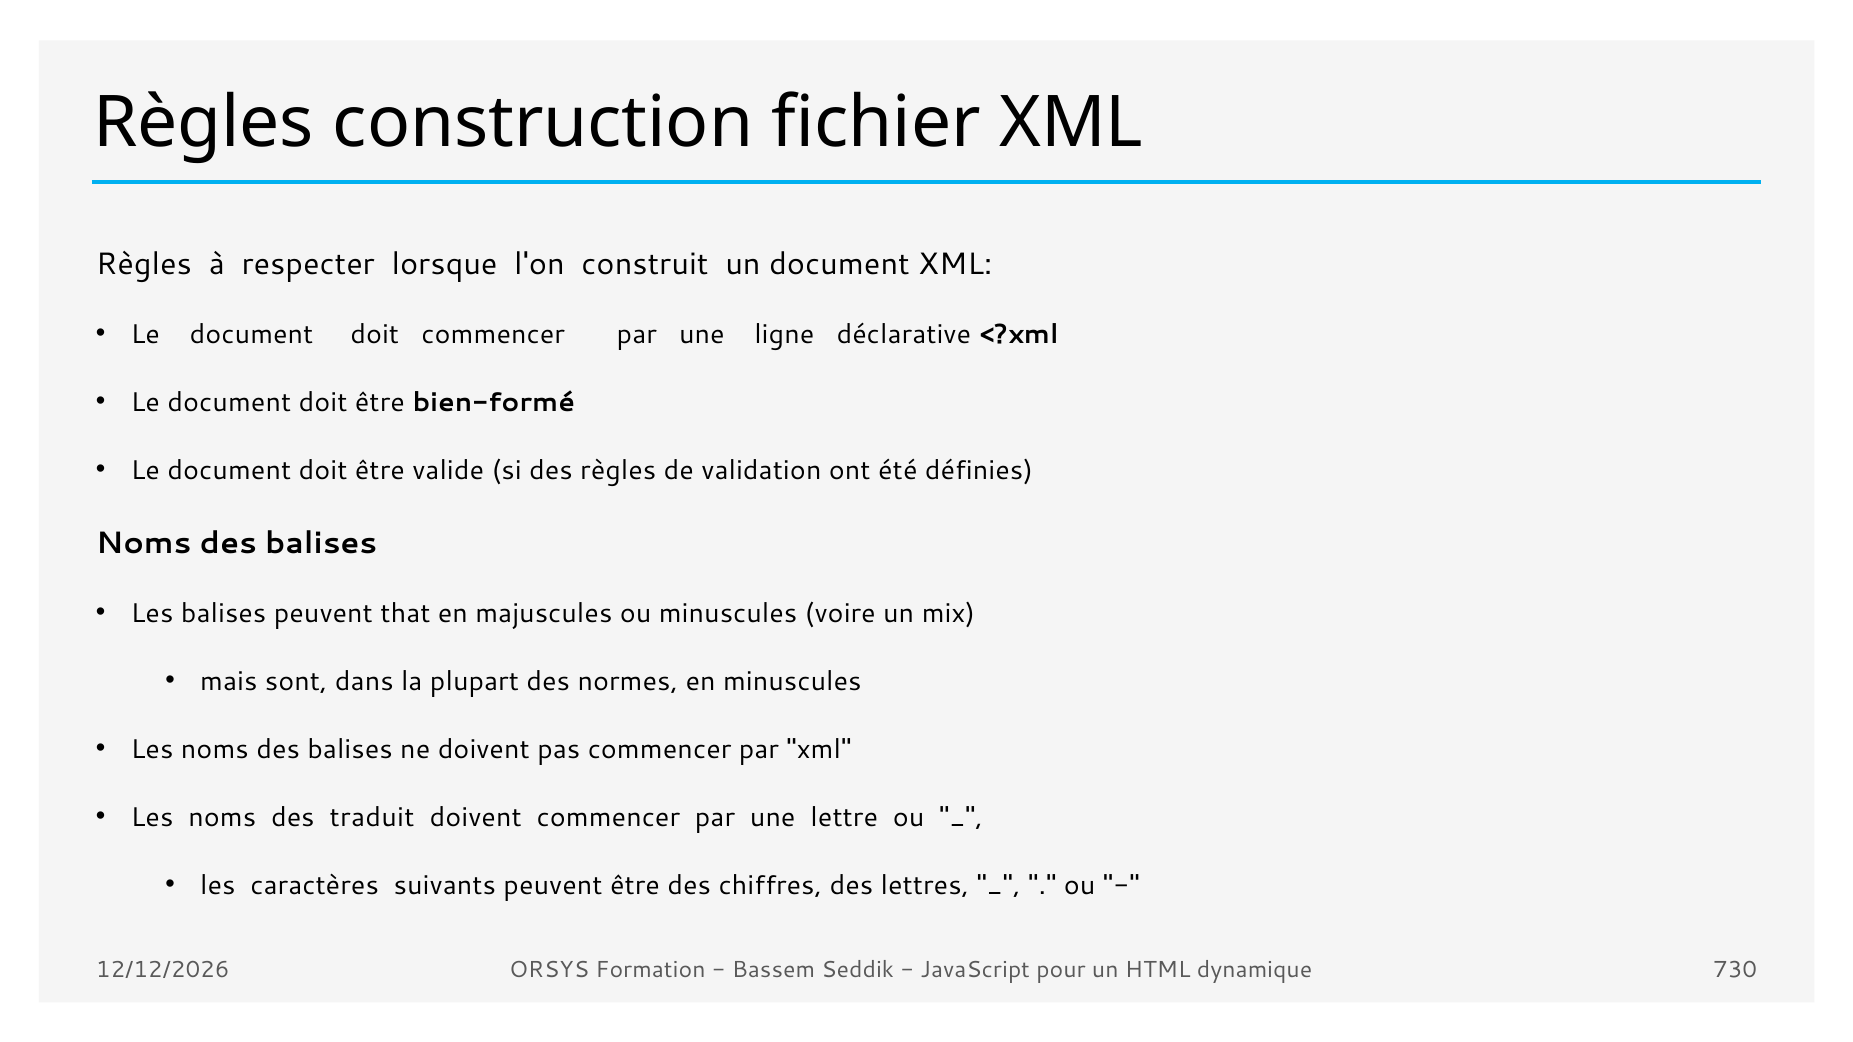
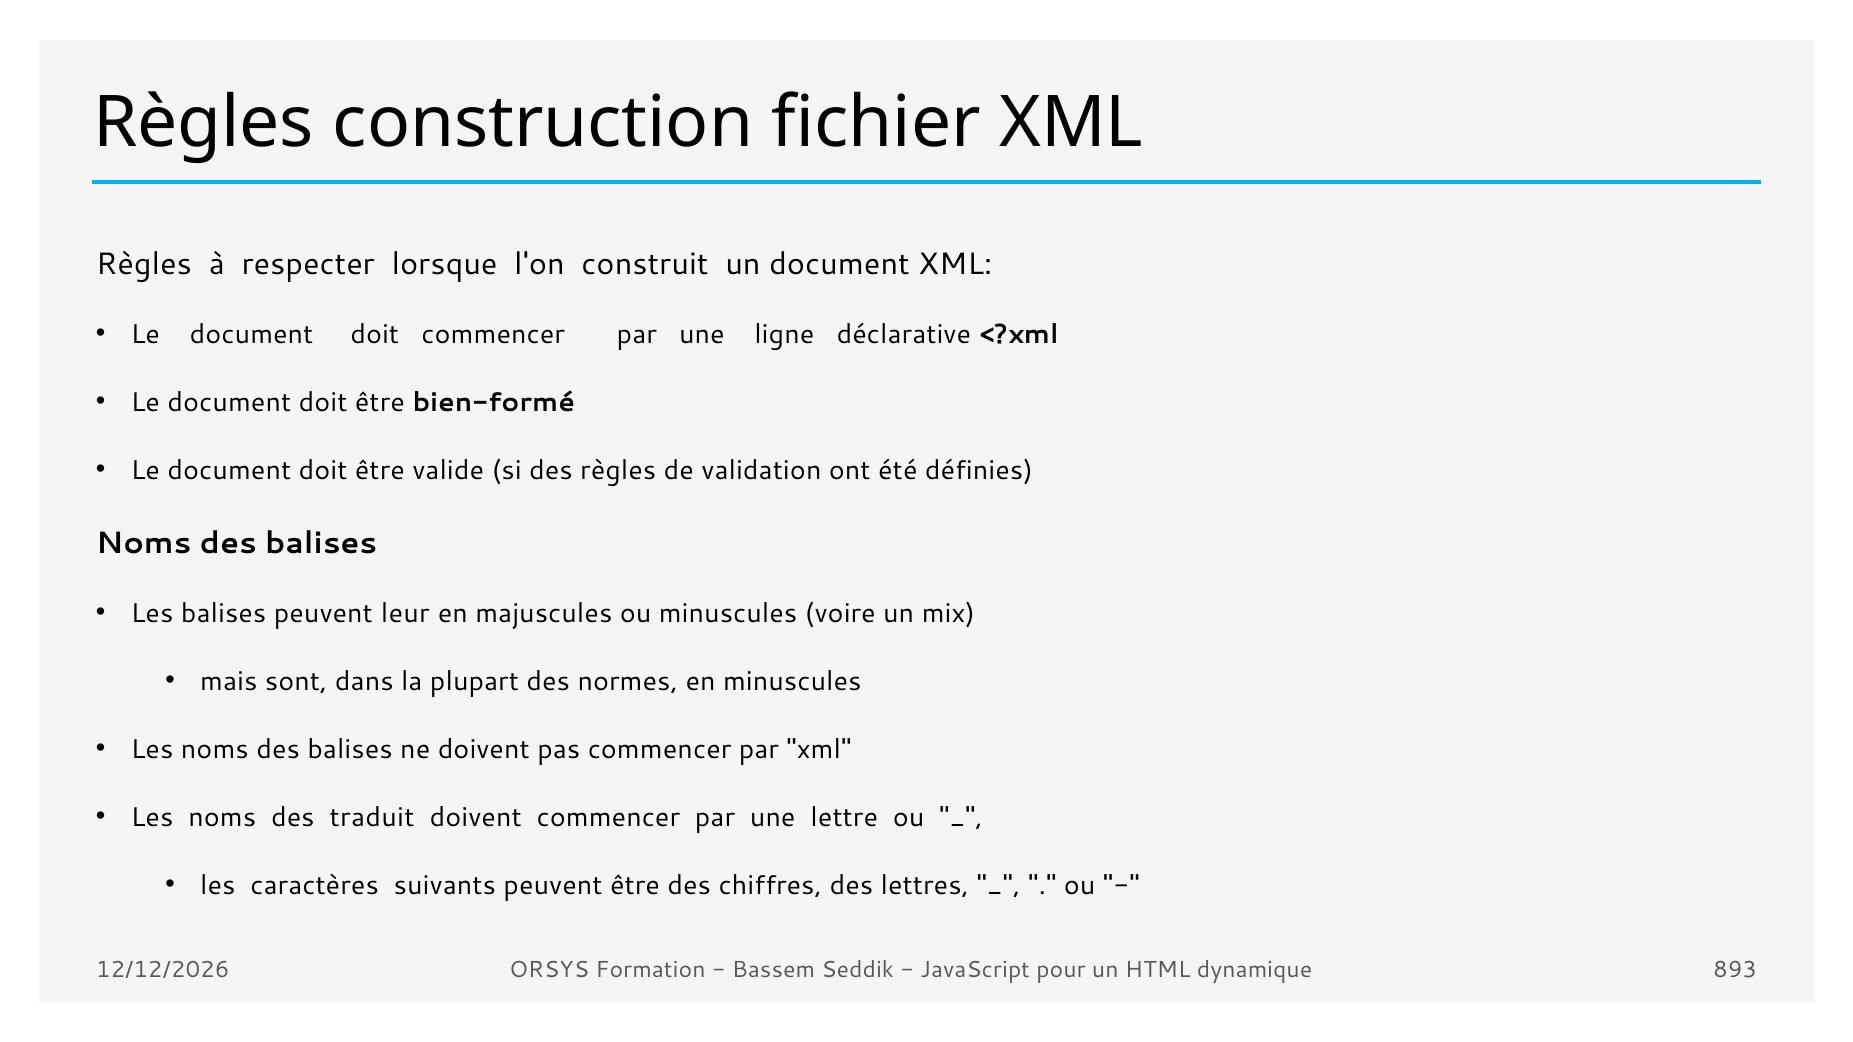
that: that -> leur (405, 613)
730: 730 -> 893 (1735, 970)
